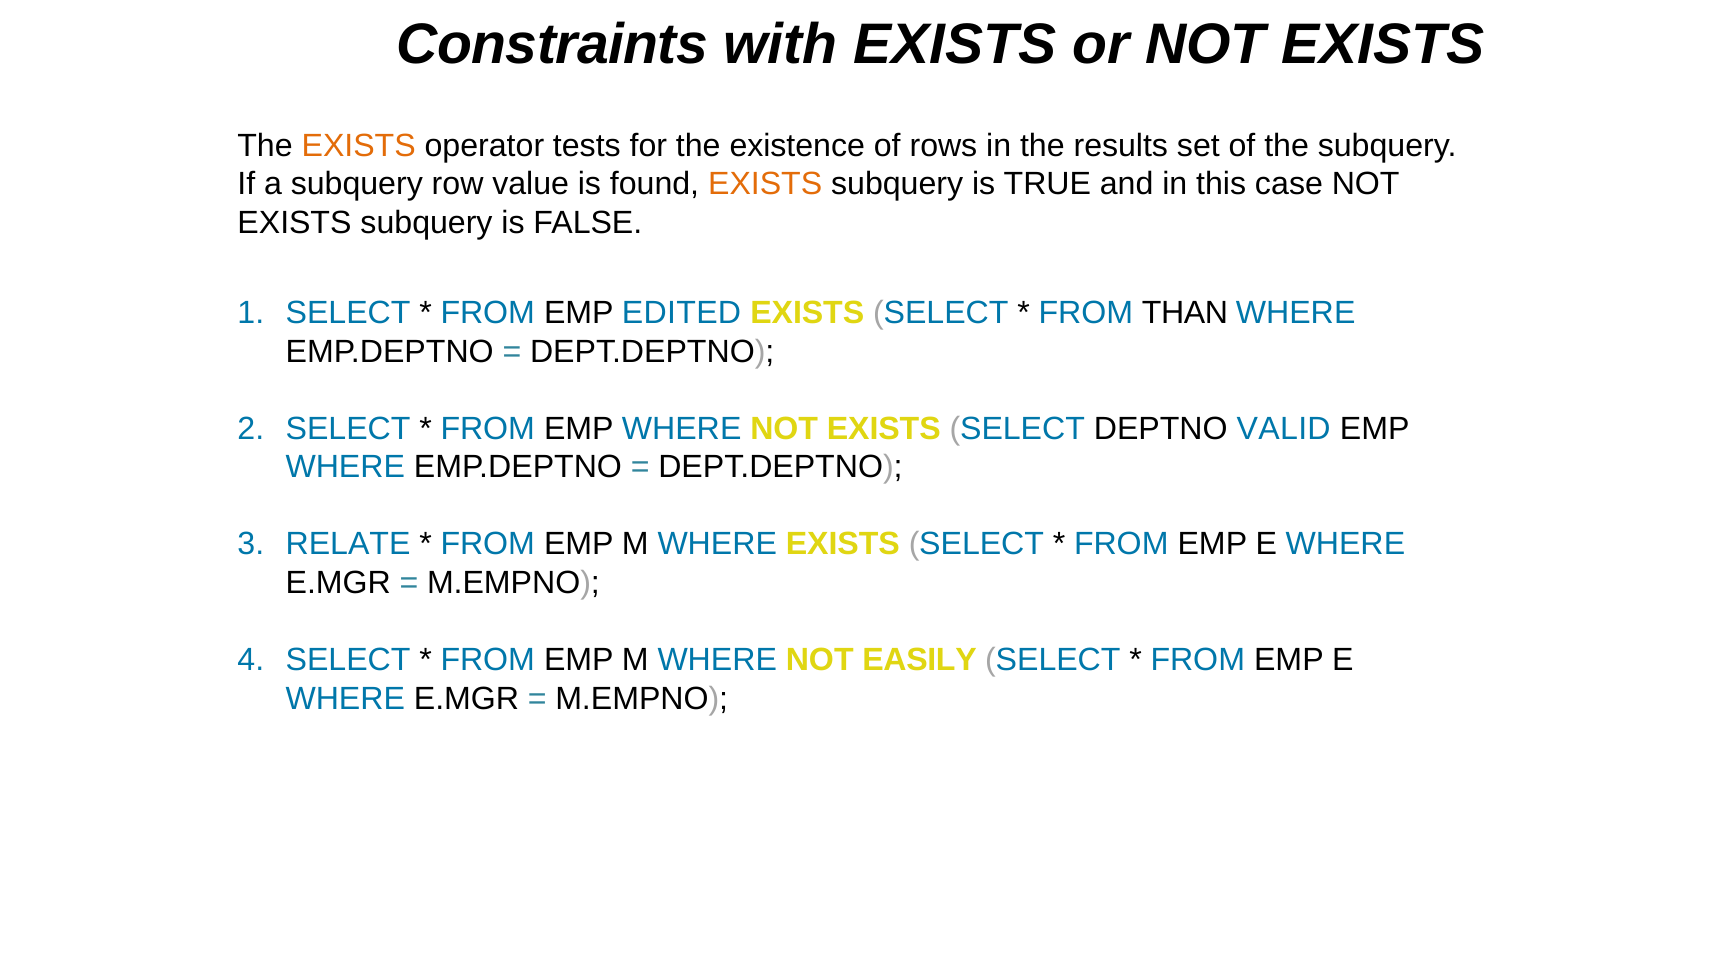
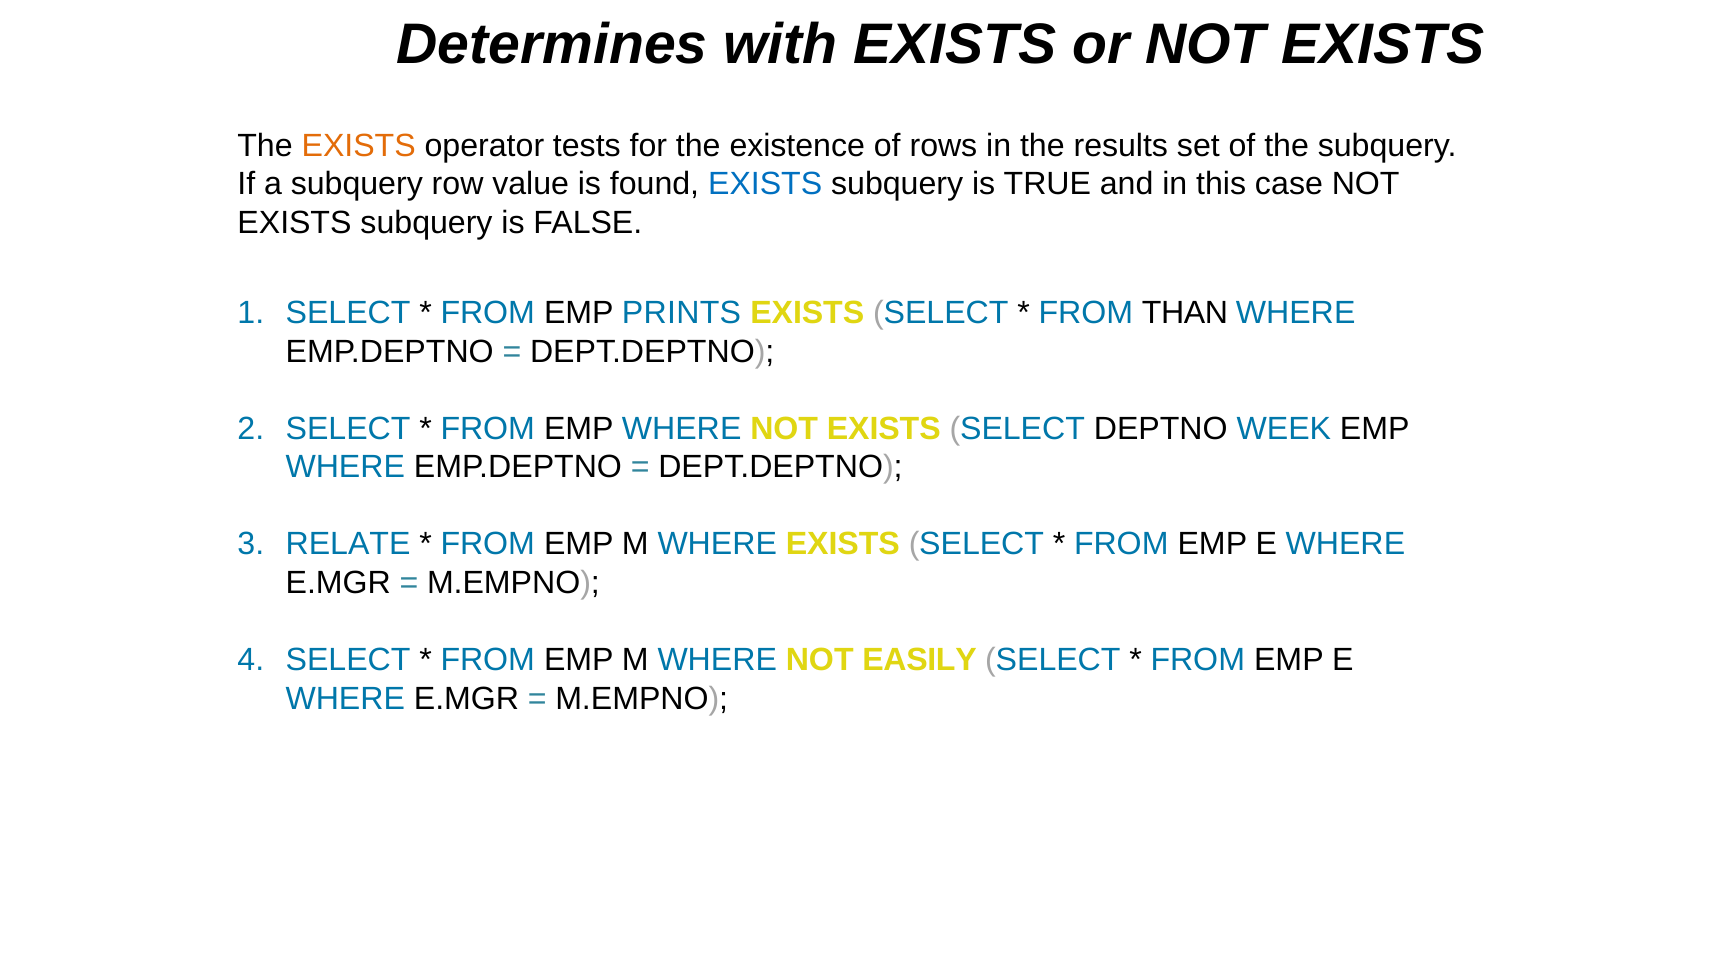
Constraints: Constraints -> Determines (552, 45)
EXISTS colour: orange -> blue (765, 184)
EDITED: EDITED -> PRINTS (682, 313)
VALID: VALID -> WEEK (1284, 428)
